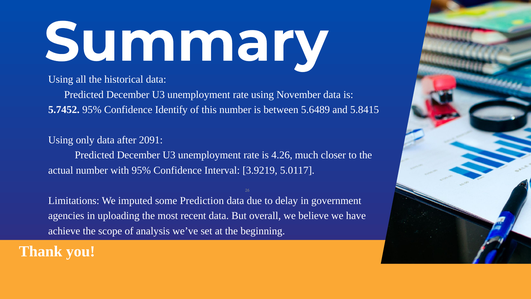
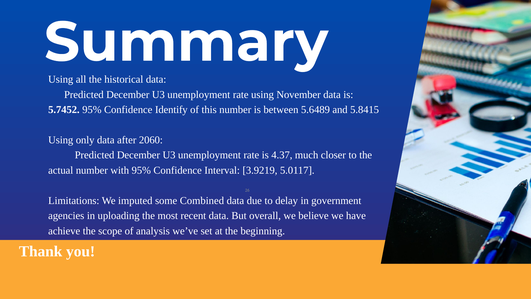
2091: 2091 -> 2060 (151, 140)
4.26: 4.26 -> 4.37 (282, 155)
Prediction: Prediction -> Combined (202, 200)
